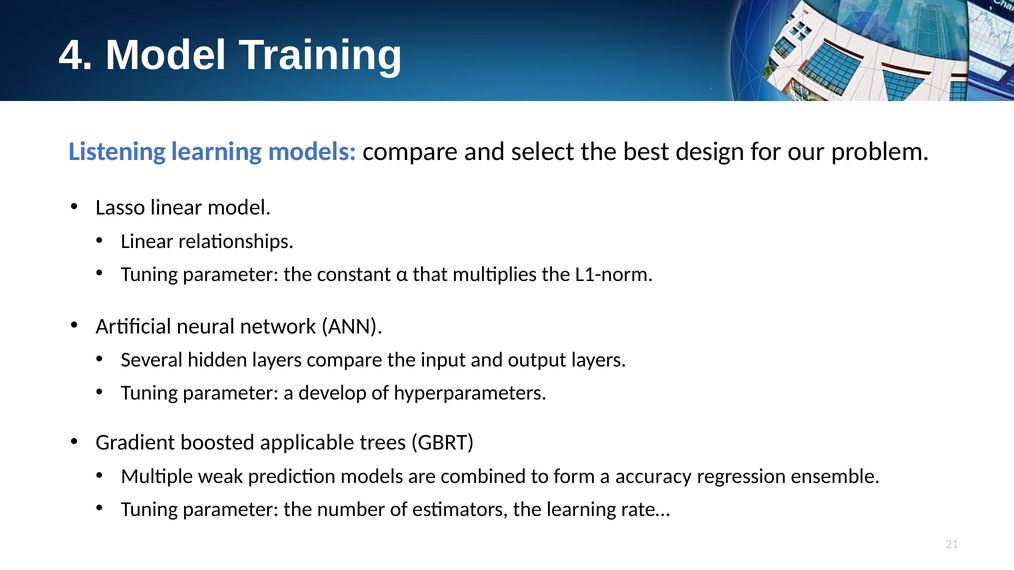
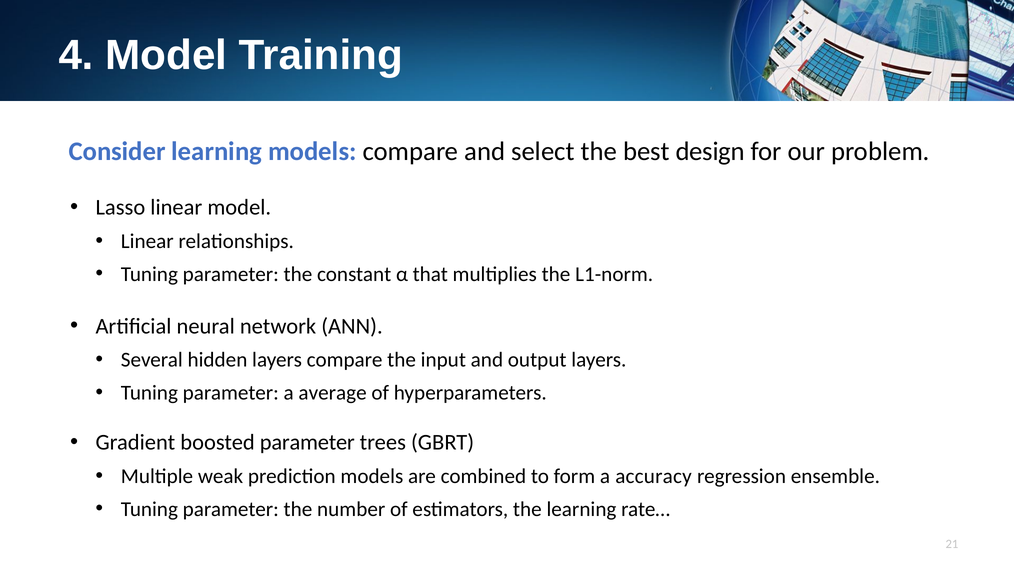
Listening: Listening -> Consider (117, 152)
develop: develop -> average (333, 393)
boosted applicable: applicable -> parameter (307, 443)
